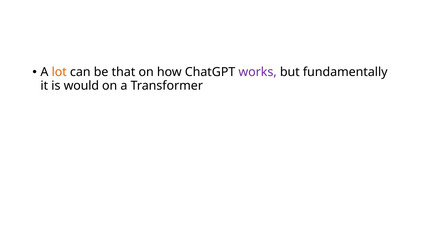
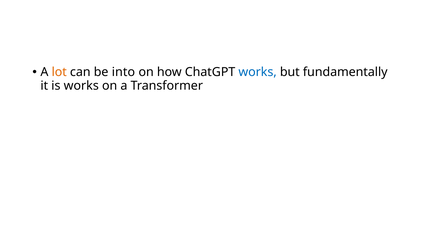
that: that -> into (123, 72)
works colour: purple -> blue (258, 72)
is would: would -> works (81, 85)
